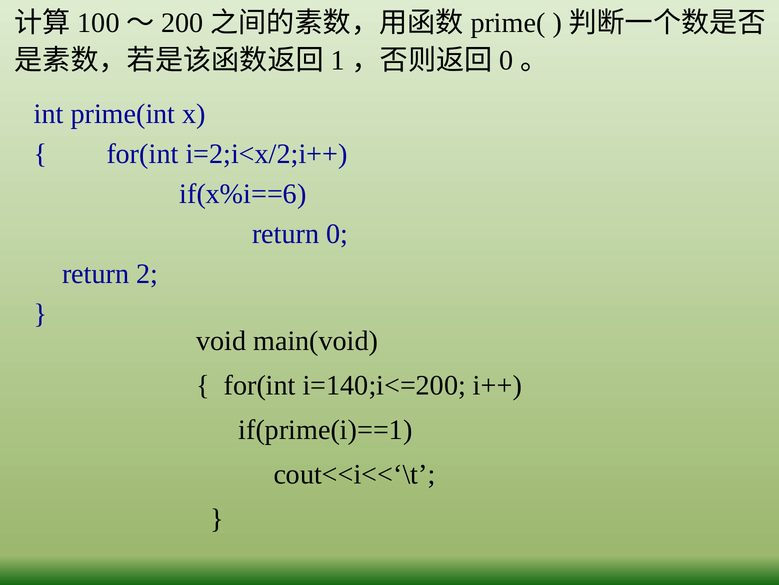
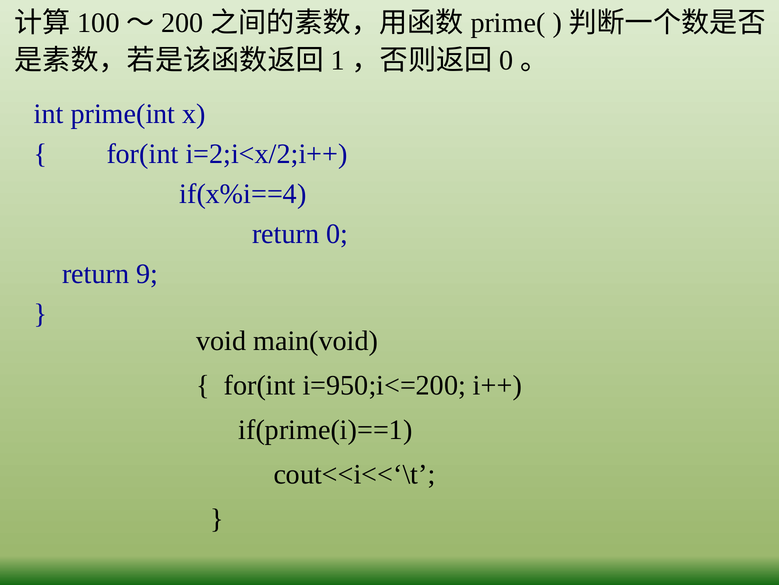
if(x%i==6: if(x%i==6 -> if(x%i==4 (243, 194)
2: 2 -> 9 (147, 274)
i=140;i<=200: i=140;i<=200 -> i=950;i<=200 (384, 385)
